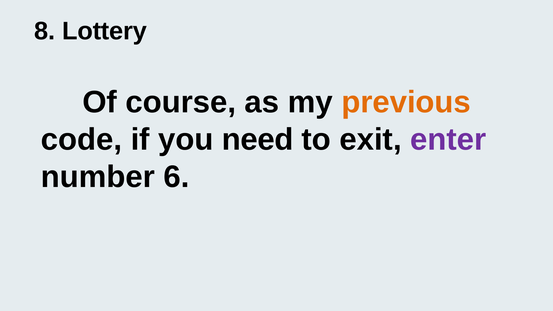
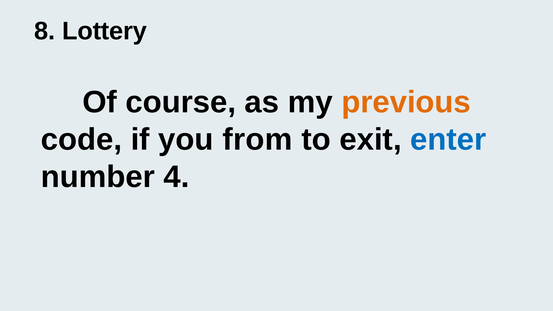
need: need -> from (257, 140)
enter colour: purple -> blue (448, 140)
6: 6 -> 4 (176, 177)
